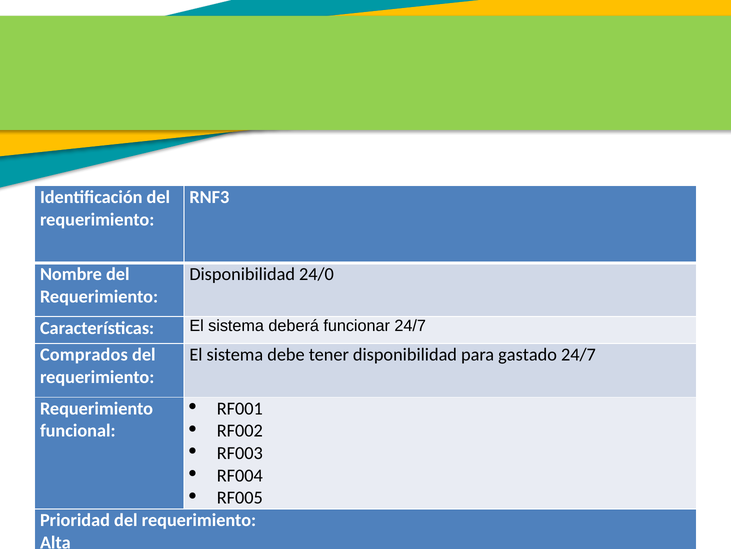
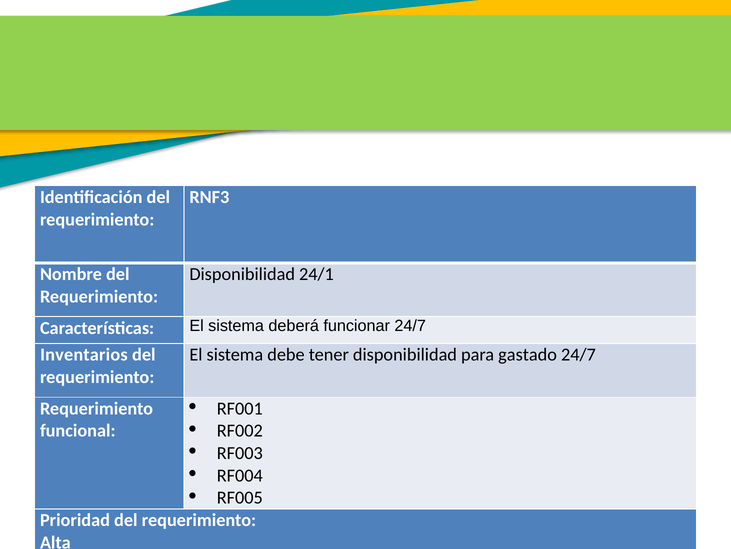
24/0: 24/0 -> 24/1 (316, 274)
Comprados: Comprados -> Inventarios (84, 354)
